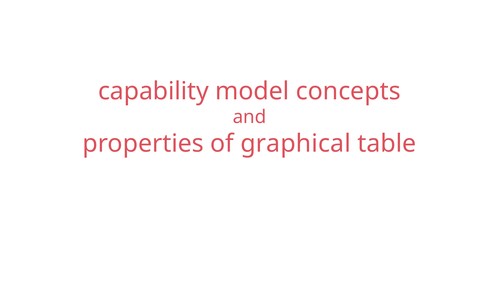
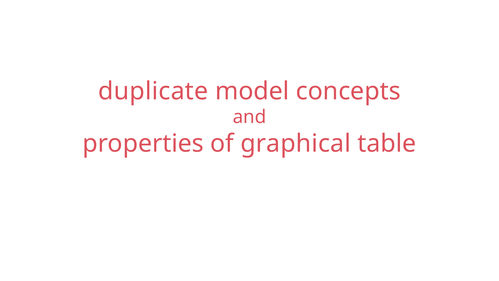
capability: capability -> duplicate (153, 91)
